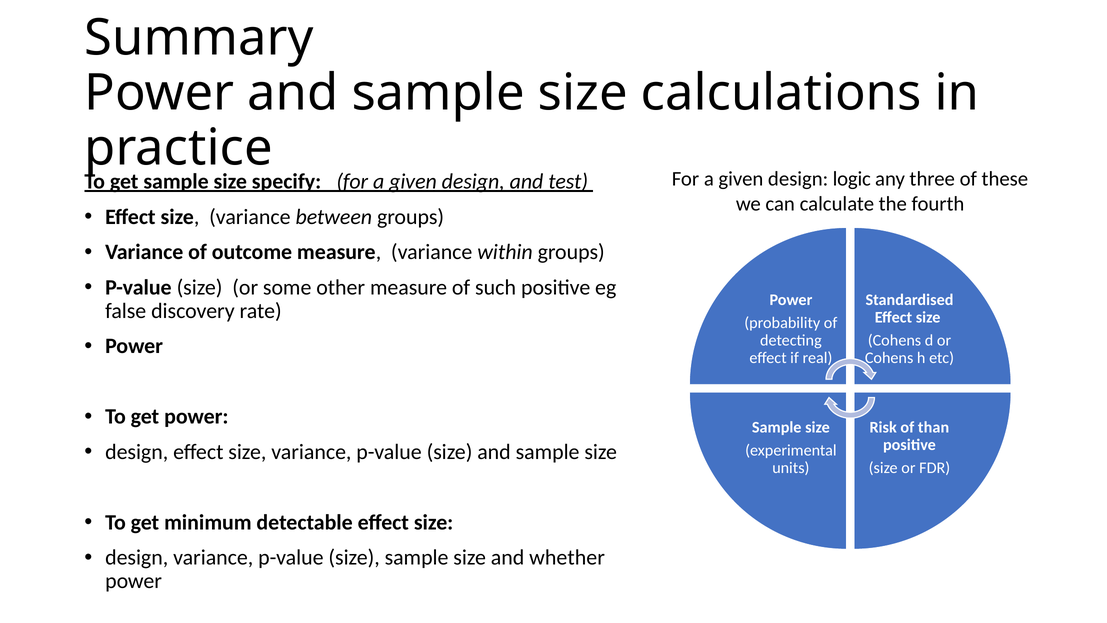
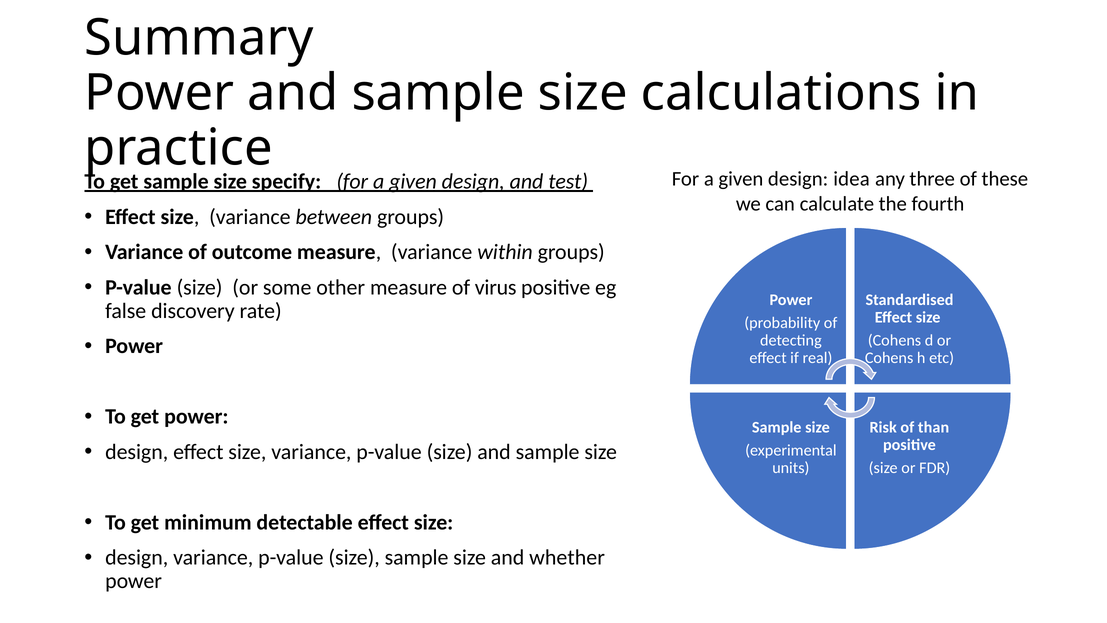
logic: logic -> idea (852, 179)
such: such -> virus (496, 287)
